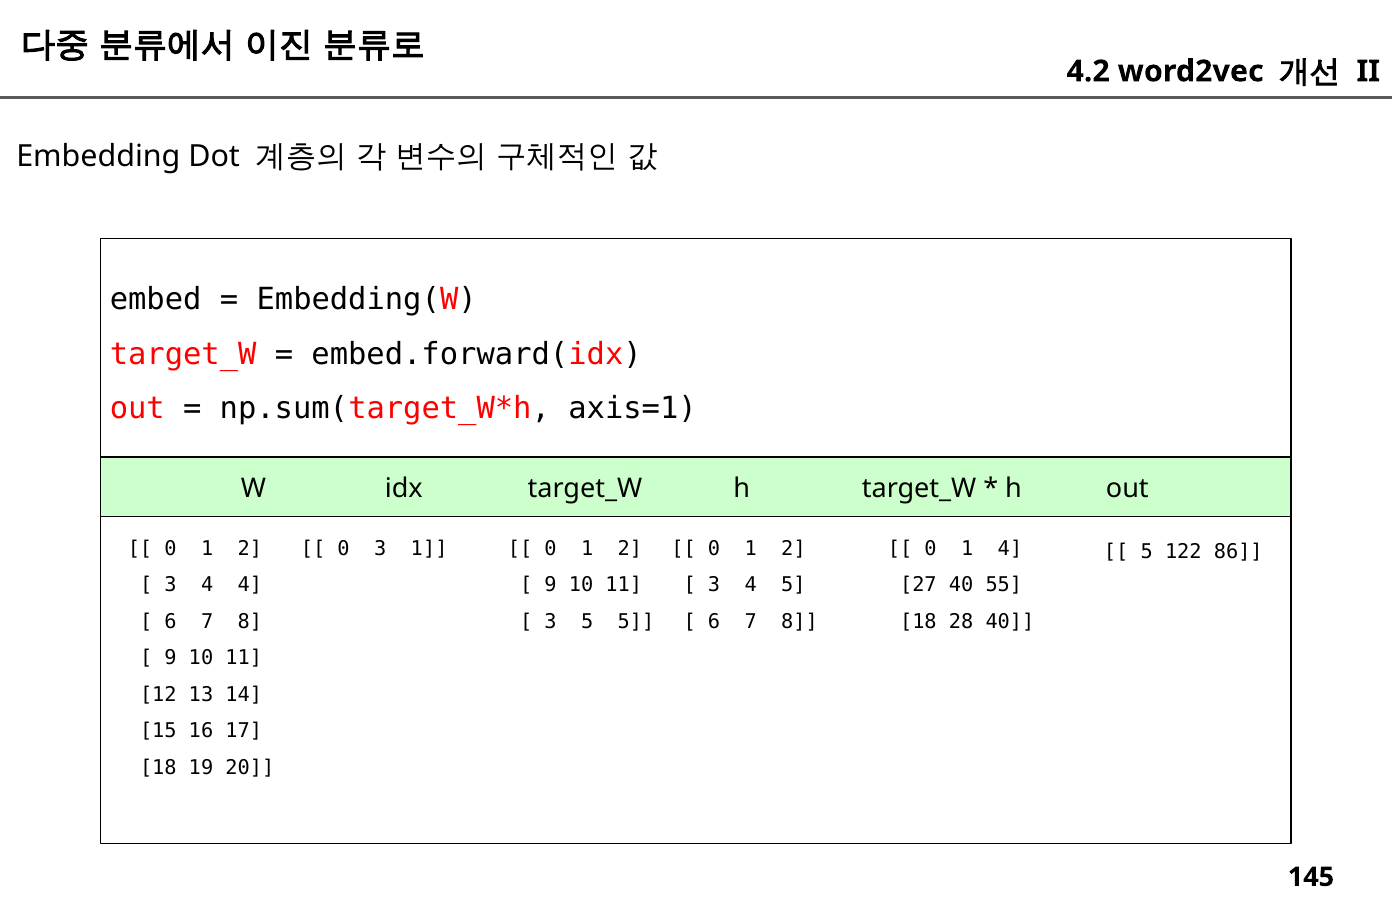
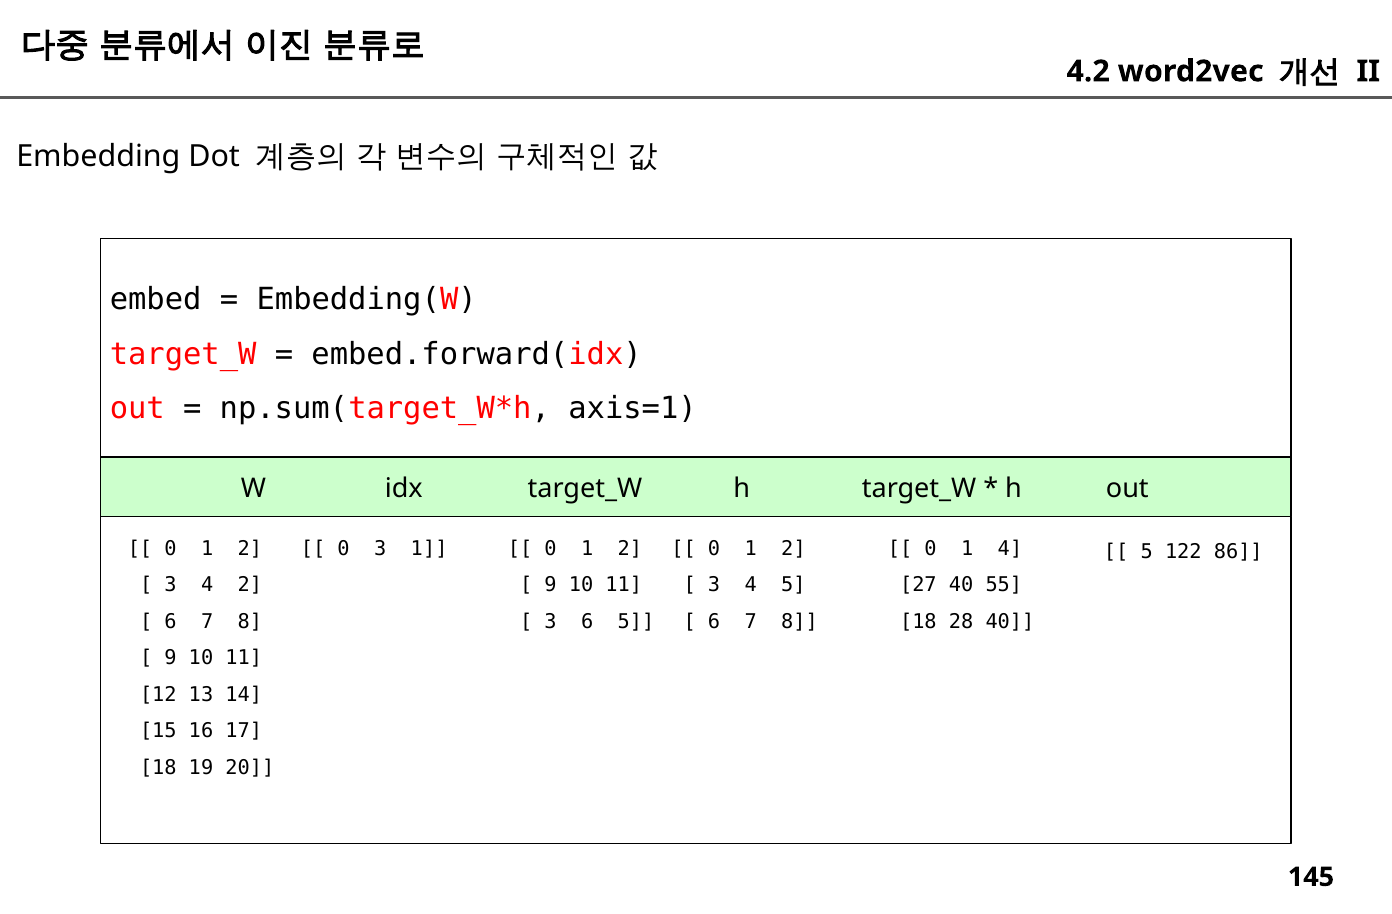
4 4: 4 -> 2 (250, 585)
3 5: 5 -> 6 (587, 622)
